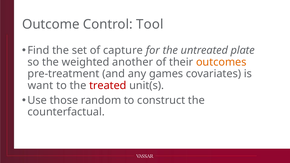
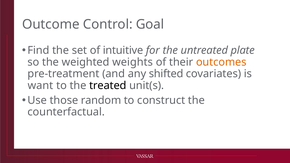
Tool: Tool -> Goal (150, 24)
capture: capture -> intuitive (123, 50)
another: another -> weights (133, 62)
games: games -> shifted (166, 74)
treated colour: red -> black (108, 86)
